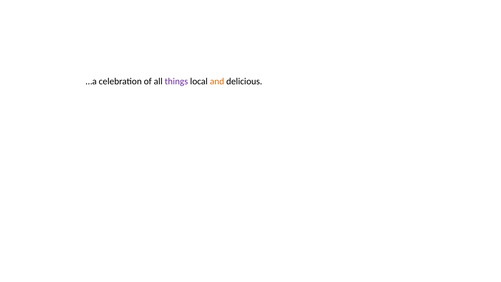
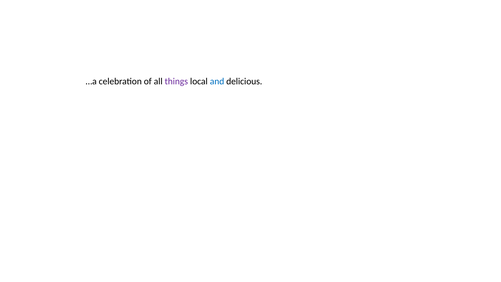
and colour: orange -> blue (217, 81)
